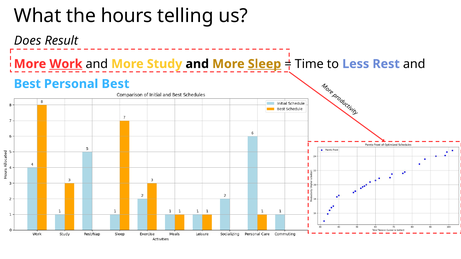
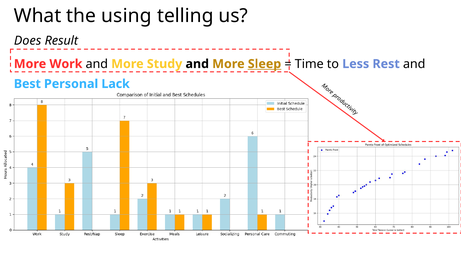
hours: hours -> using (126, 16)
Work underline: present -> none (66, 64)
Personal Best: Best -> Lack (116, 84)
